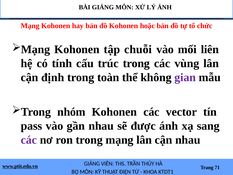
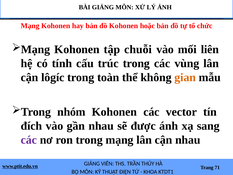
định: định -> lôgíc (53, 77)
gian colour: purple -> orange (185, 77)
pass: pass -> đích (31, 126)
